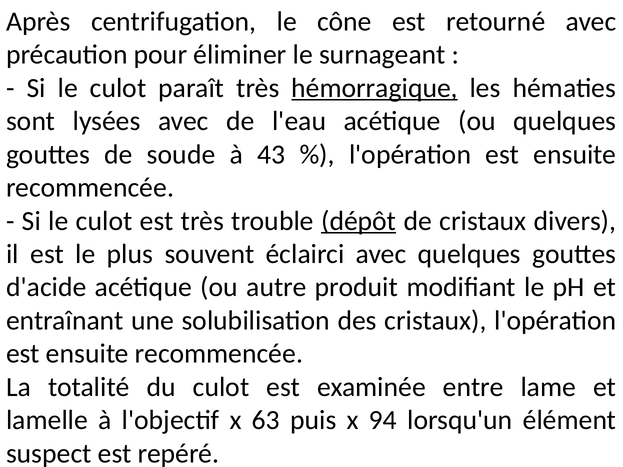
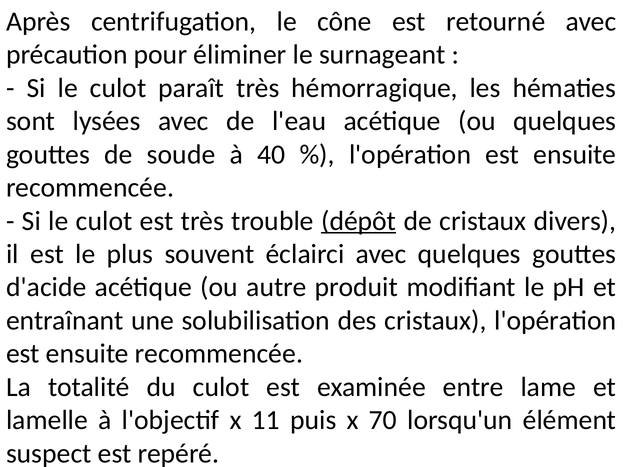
hémorragique underline: present -> none (375, 88)
43: 43 -> 40 (271, 155)
63: 63 -> 11 (266, 420)
94: 94 -> 70 (383, 420)
